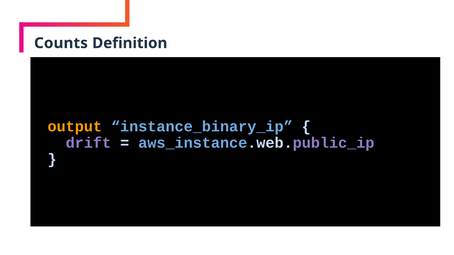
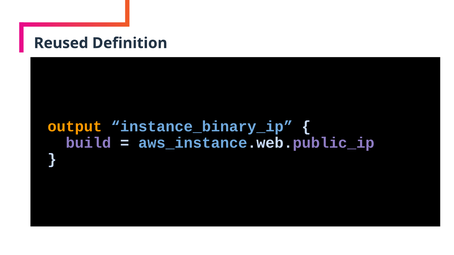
Counts: Counts -> Reused (61, 43)
drift: drift -> build (88, 143)
